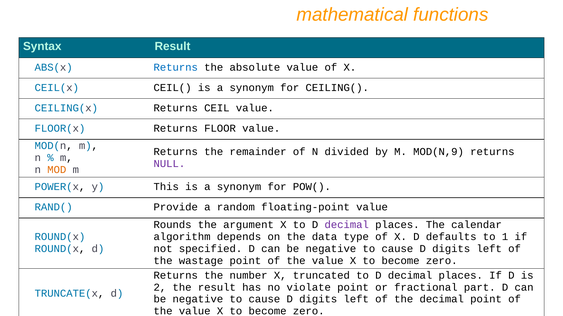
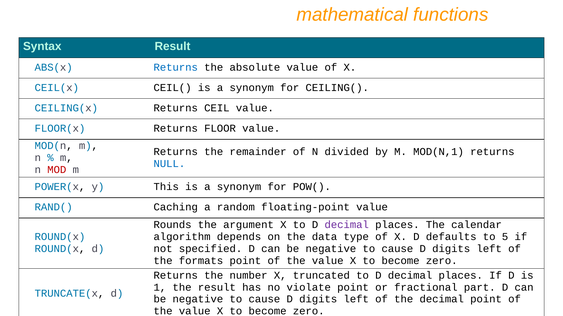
MOD(N,9: MOD(N,9 -> MOD(N,1 (439, 152)
NULL colour: purple -> blue (169, 164)
MOD colour: orange -> red (57, 170)
Provide: Provide -> Caching (176, 208)
1: 1 -> 5 (505, 237)
wastage: wastage -> formats (201, 261)
2: 2 -> 1 (160, 288)
